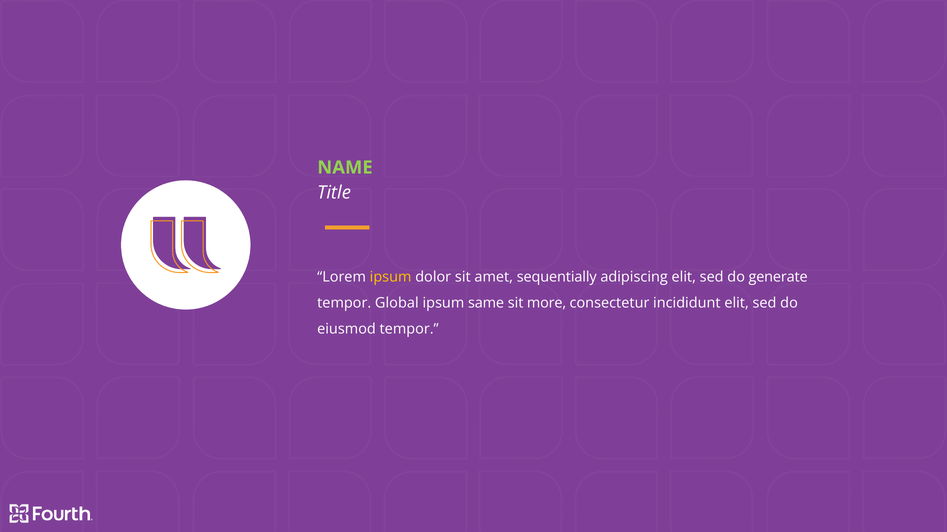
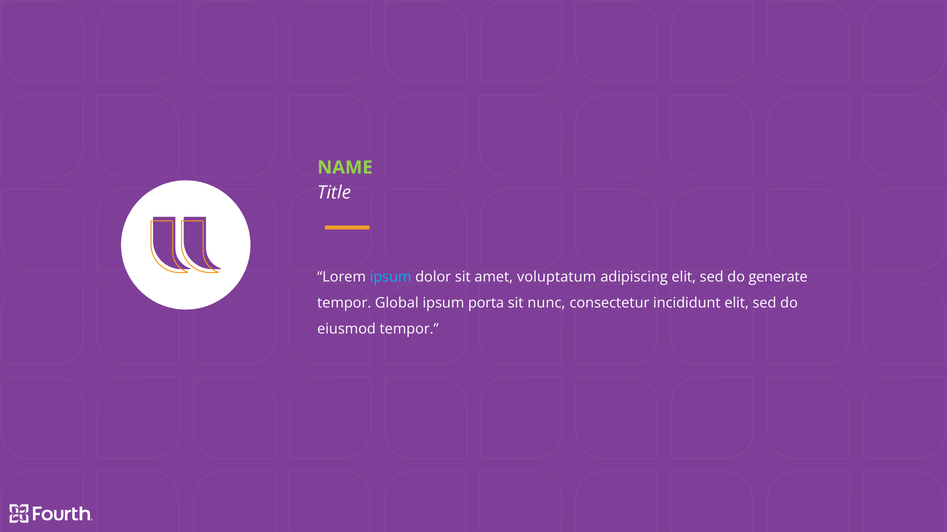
ipsum colour: yellow -> light blue (391, 278)
sequentially: sequentially -> voluptatum (557, 278)
same: same -> porta (486, 304)
more: more -> nunc (546, 304)
